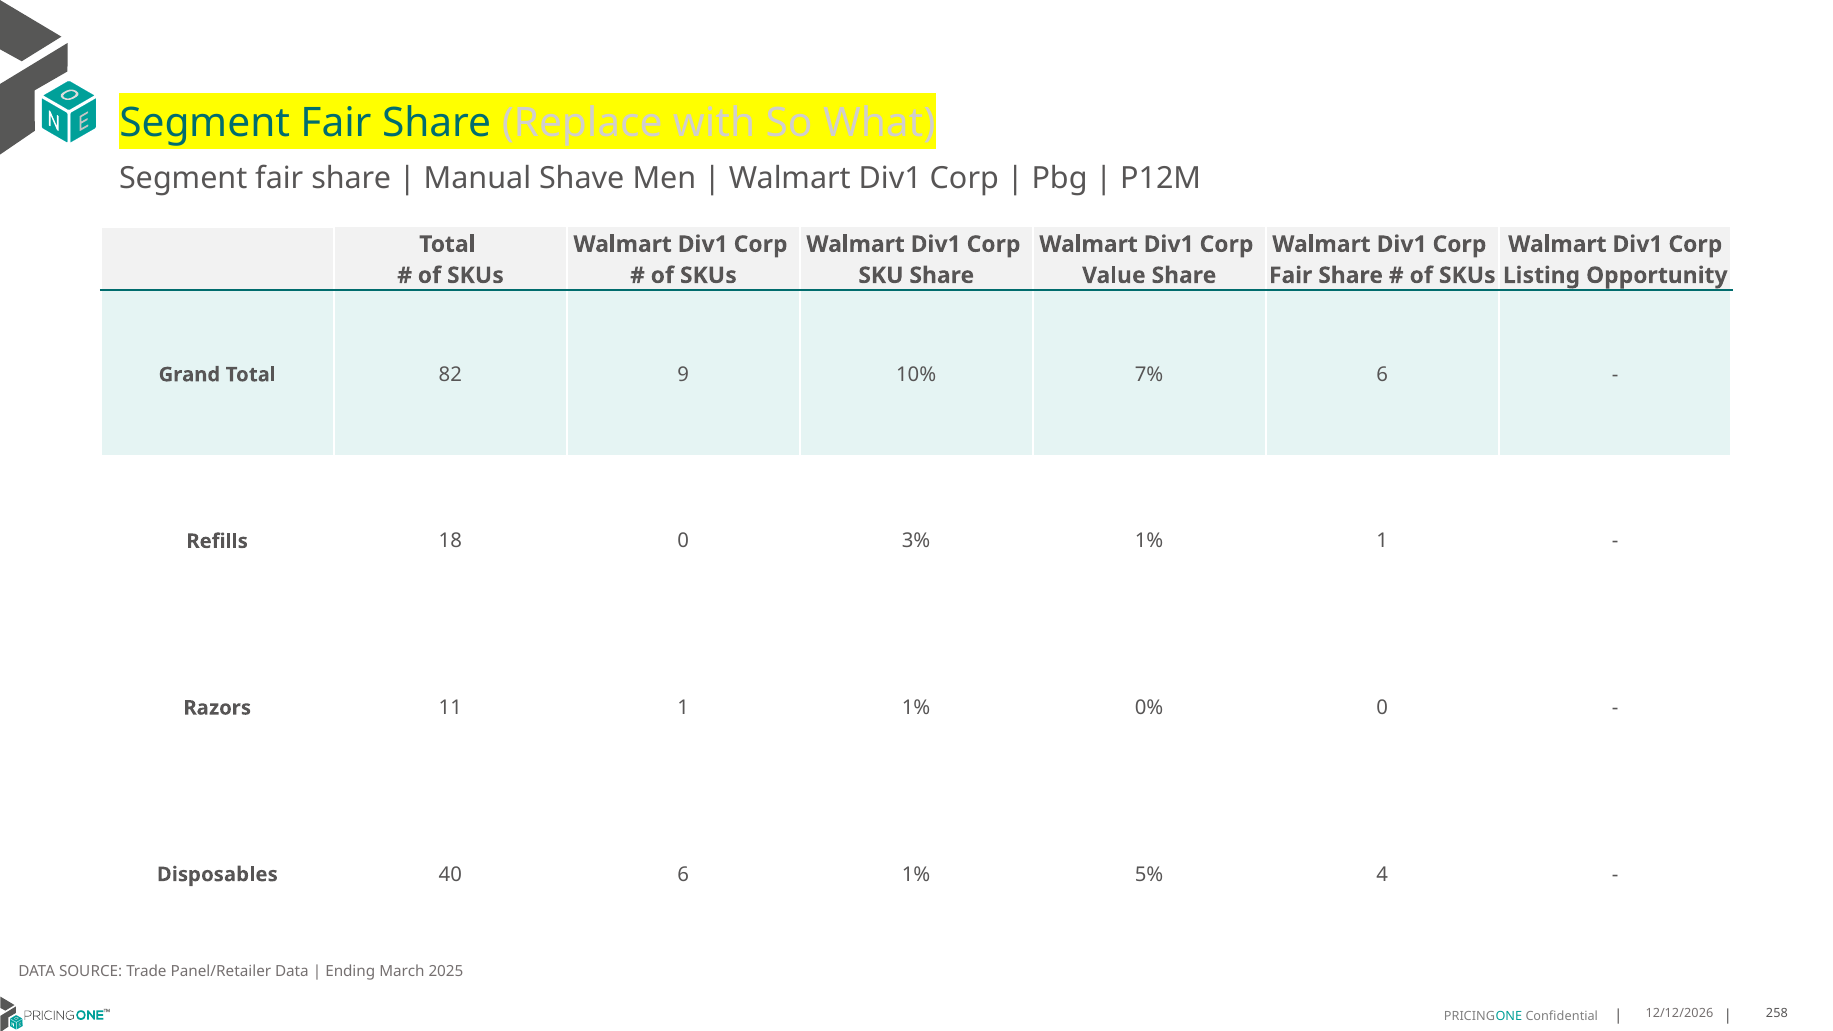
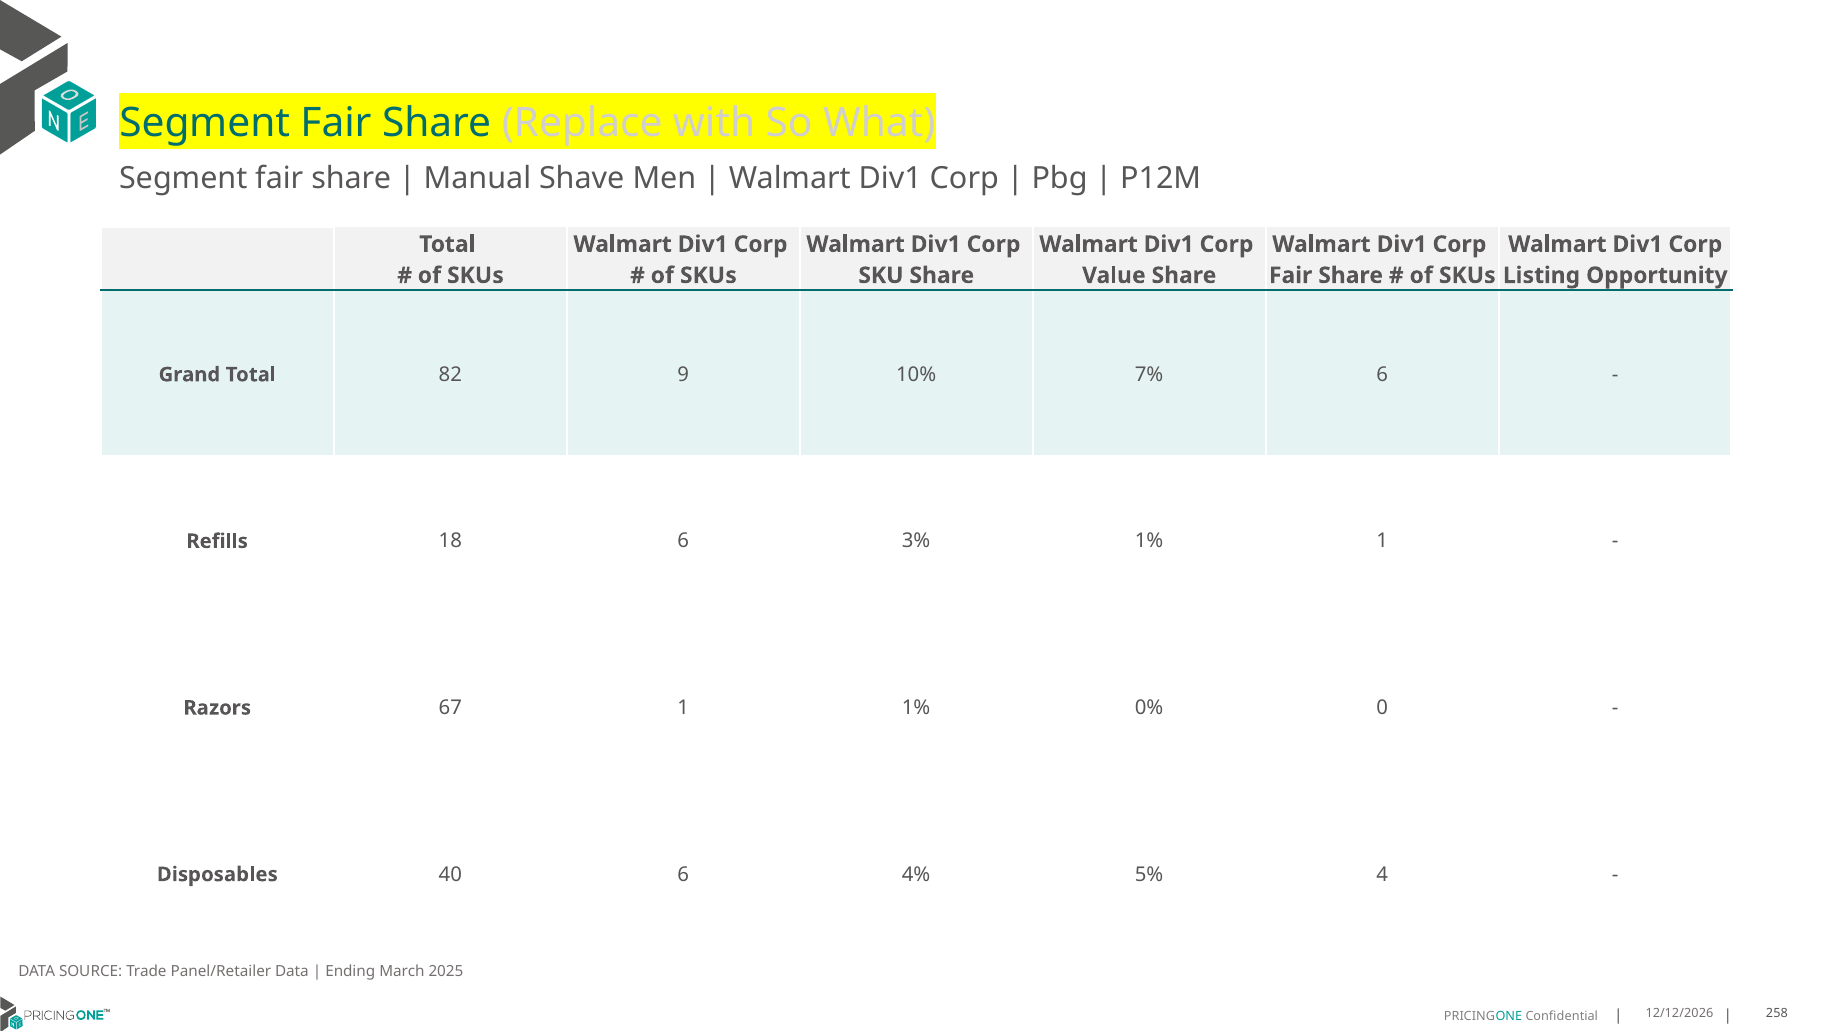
18 0: 0 -> 6 (683, 541)
11: 11 -> 67 (450, 708)
6 1%: 1% -> 4% (916, 875)
